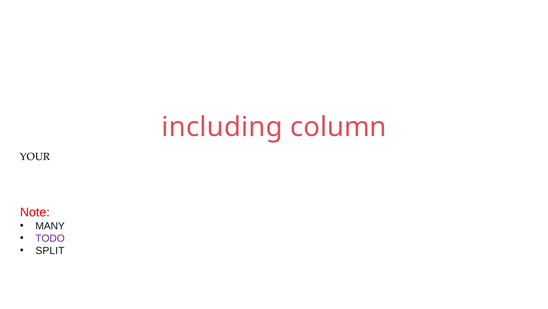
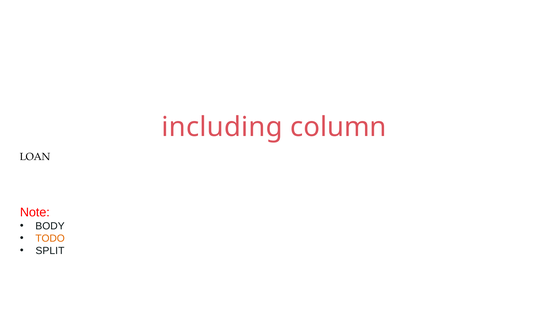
YOUR: YOUR -> LOAN (35, 157)
MANY: MANY -> BODY (50, 225)
TODO colour: purple -> orange (50, 238)
